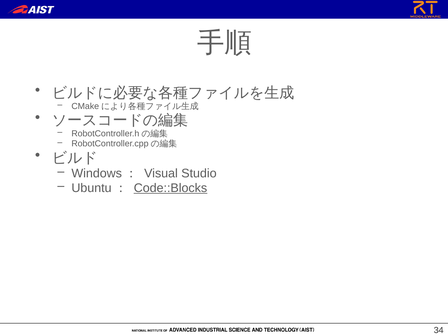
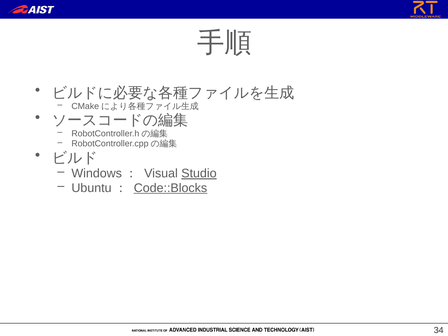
Studio underline: none -> present (199, 173)
